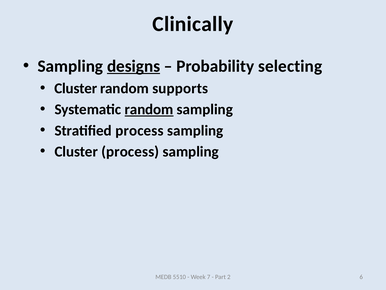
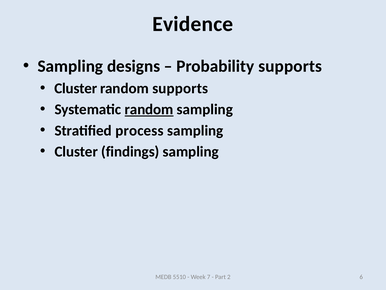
Clinically: Clinically -> Evidence (193, 24)
designs underline: present -> none (134, 66)
Probability selecting: selecting -> supports (290, 66)
Cluster process: process -> findings (130, 151)
